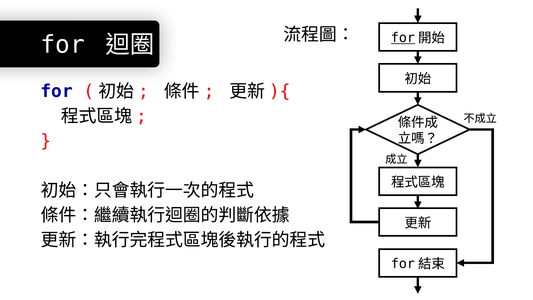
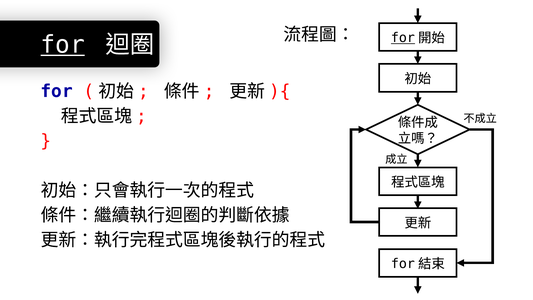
for underline: none -> present (63, 45)
